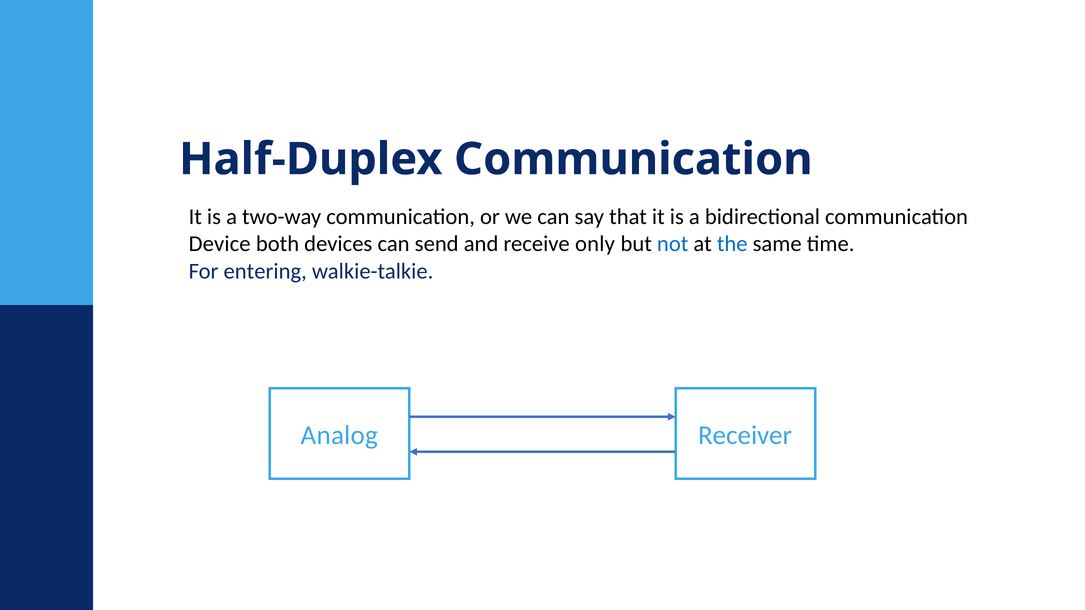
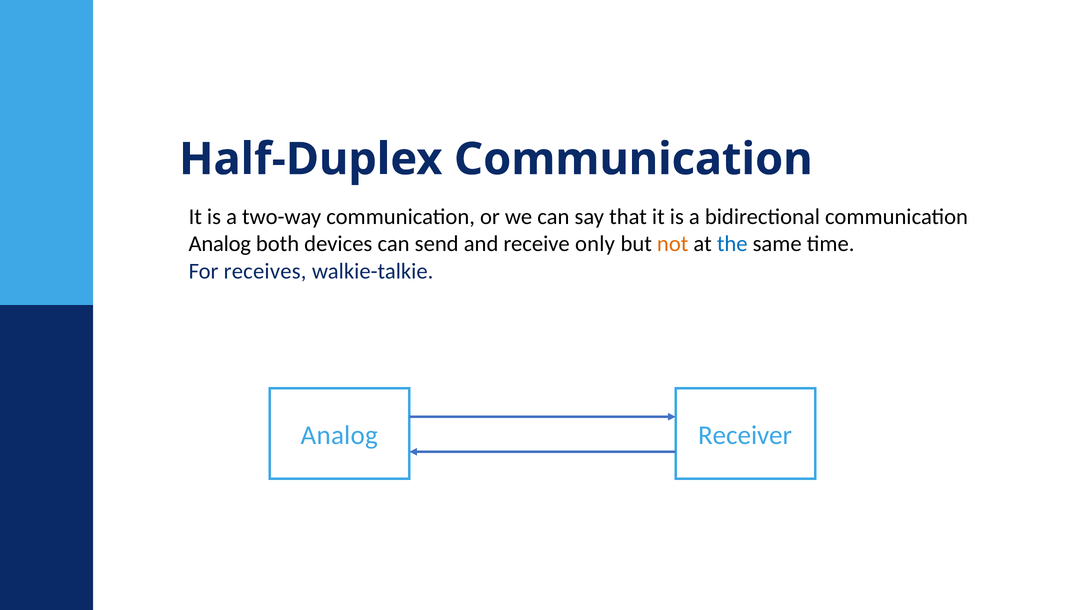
Device: Device -> Analog (220, 244)
not colour: blue -> orange (673, 244)
entering: entering -> receives (265, 271)
